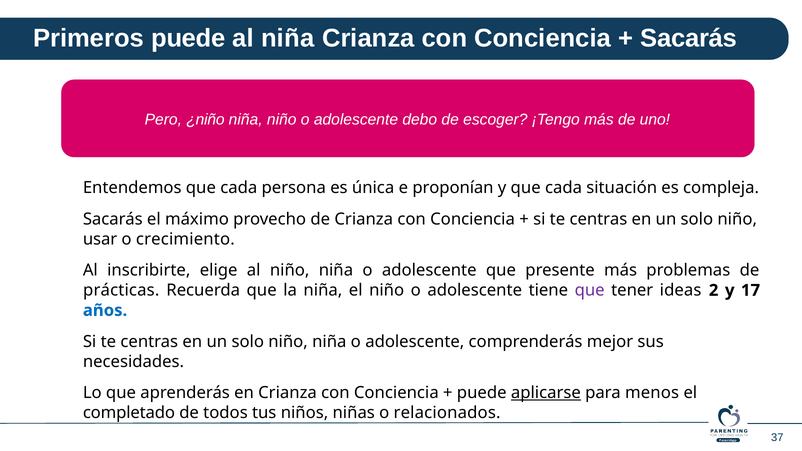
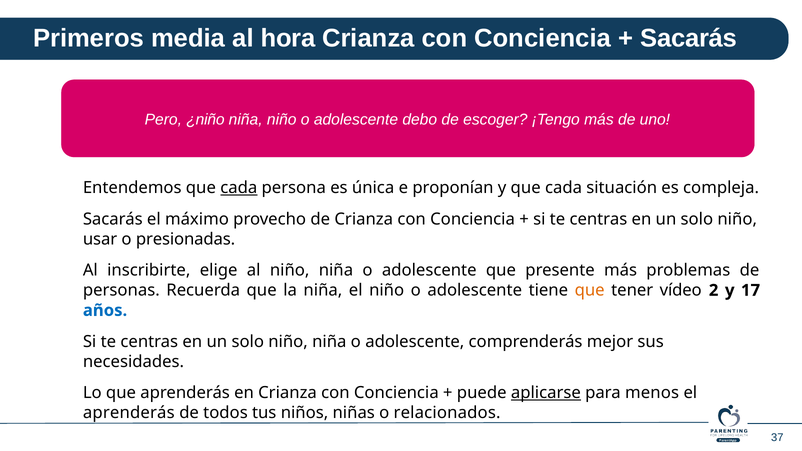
Primeros puede: puede -> media (188, 39)
al niña: niña -> hora (288, 39)
cada underline: none -> present (239, 188)
crecimiento: crecimiento -> presionadas (186, 239)
prácticas: prácticas -> personas (121, 290)
que colour: purple -> orange (590, 290)
ideas: ideas -> vídeo (681, 290)
completado: completado -> aprenderás (129, 413)
